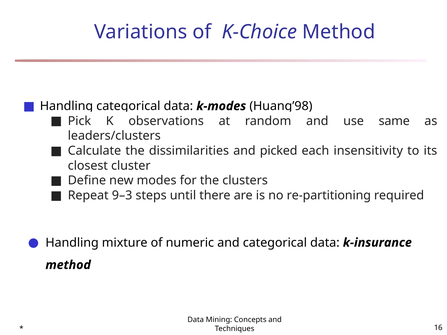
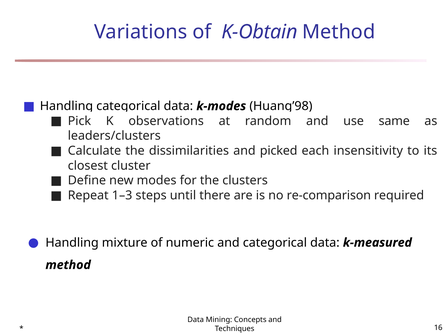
K-Choice: K-Choice -> K-Obtain (260, 32)
9–3: 9–3 -> 1–3 (122, 196)
re-partitioning: re-partitioning -> re-comparison (329, 196)
k-insurance: k-insurance -> k-measured (377, 243)
